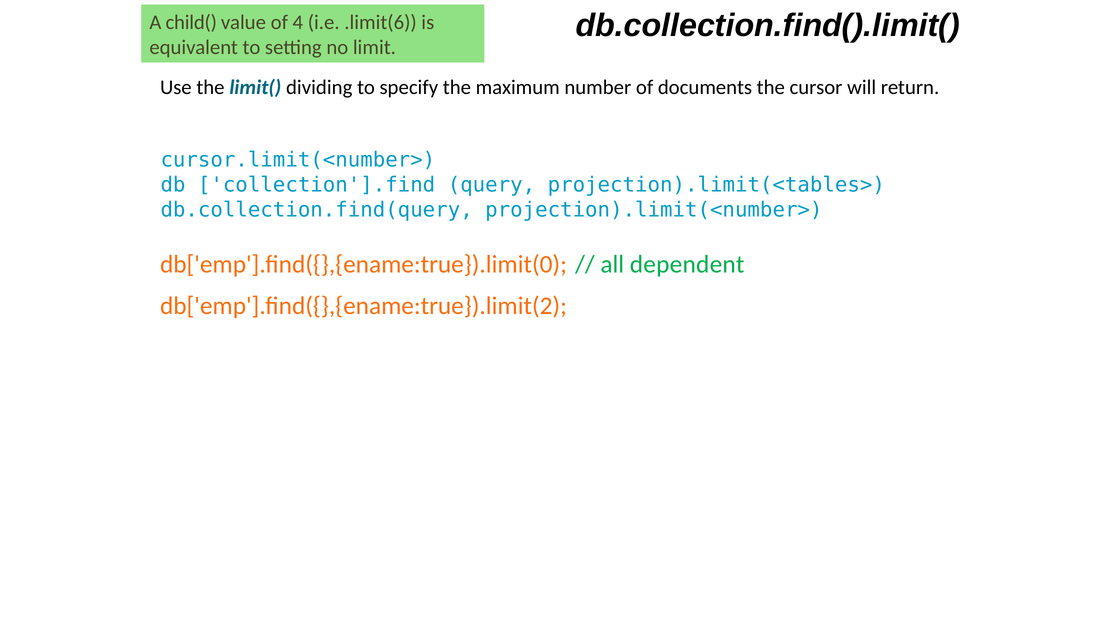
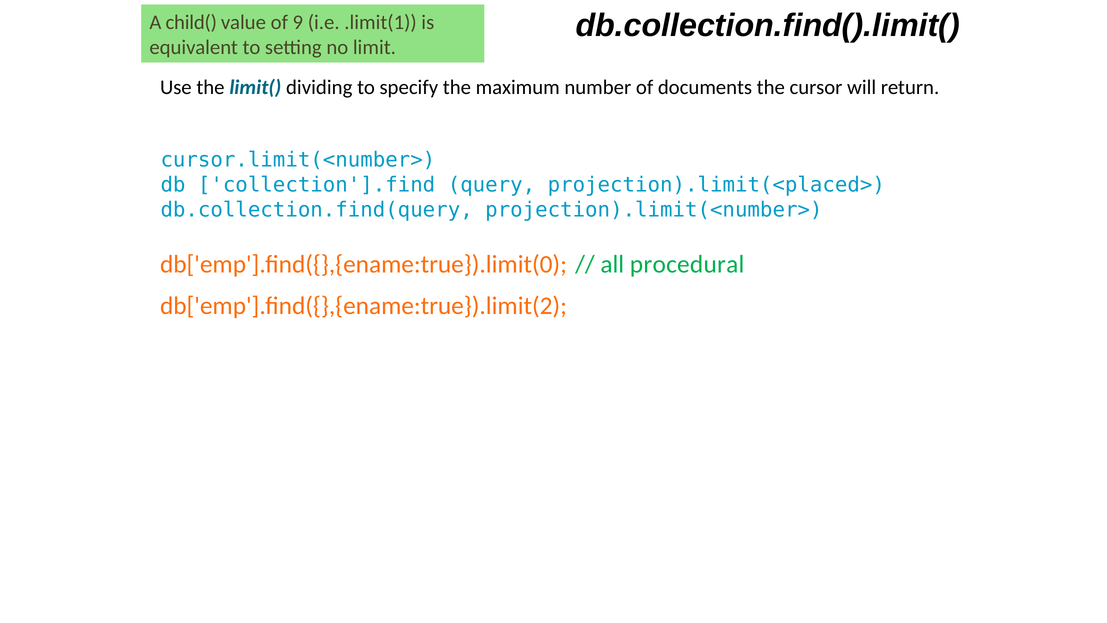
4: 4 -> 9 (298, 23)
.limit(6: .limit(6 -> .limit(1 (381, 23)
projection).limit(<tables>: projection).limit(<tables> -> projection).limit(<placed> (716, 185)
dependent: dependent -> procedural (687, 264)
